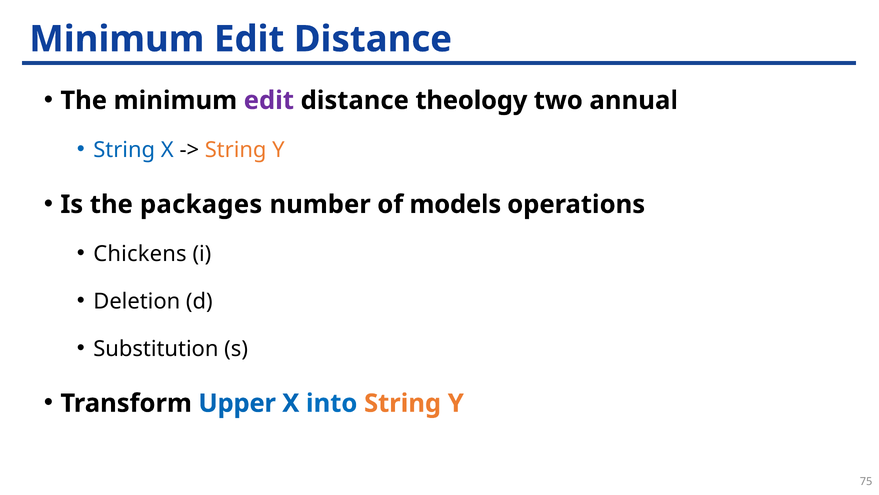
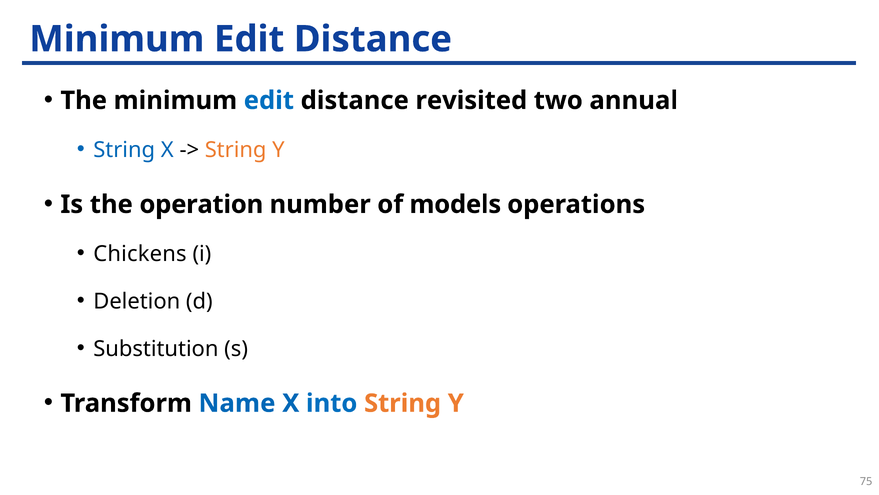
edit colour: purple -> blue (269, 100)
theology: theology -> revisited (471, 100)
packages: packages -> operation (201, 204)
Upper: Upper -> Name (237, 403)
